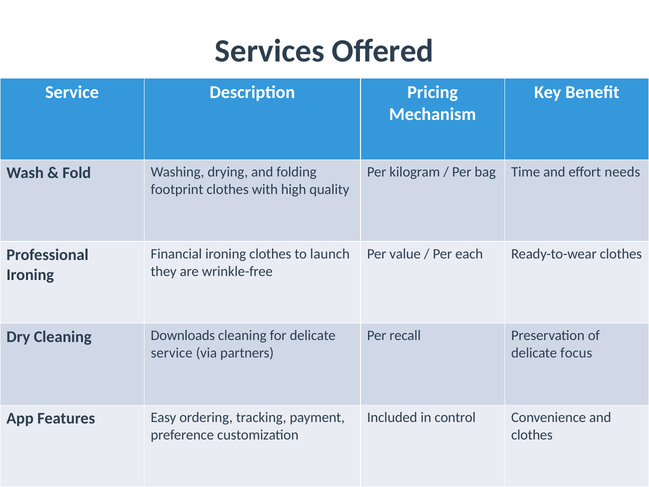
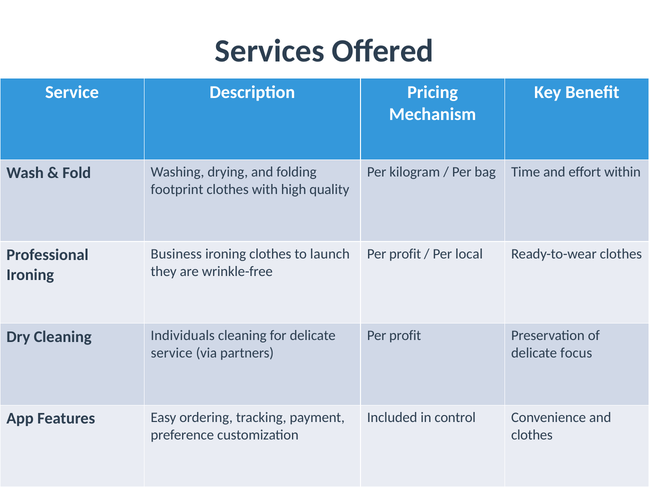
needs: needs -> within (623, 172)
Financial: Financial -> Business (176, 254)
value: value -> profit (405, 254)
each: each -> local (469, 254)
recall: recall -> profit (405, 335)
Downloads: Downloads -> Individuals (183, 335)
